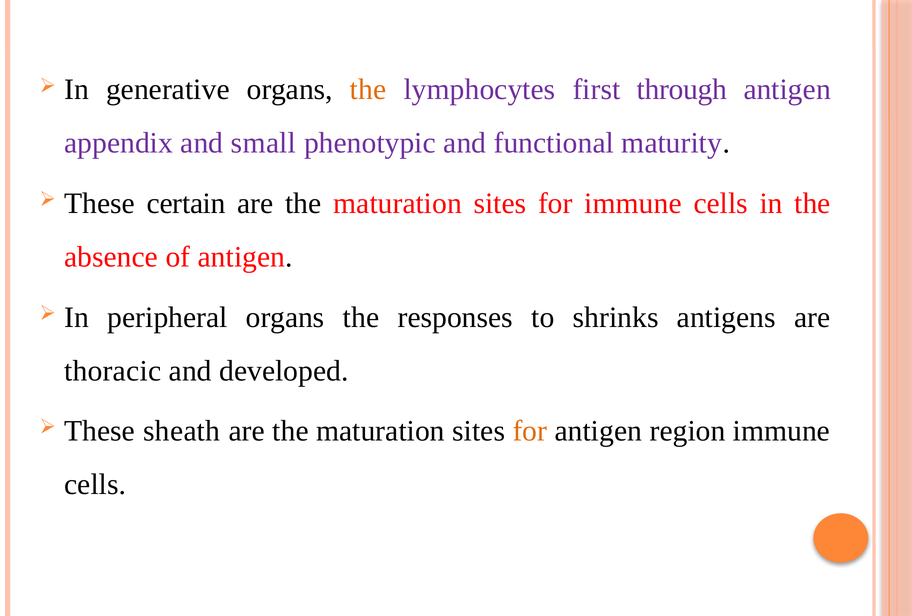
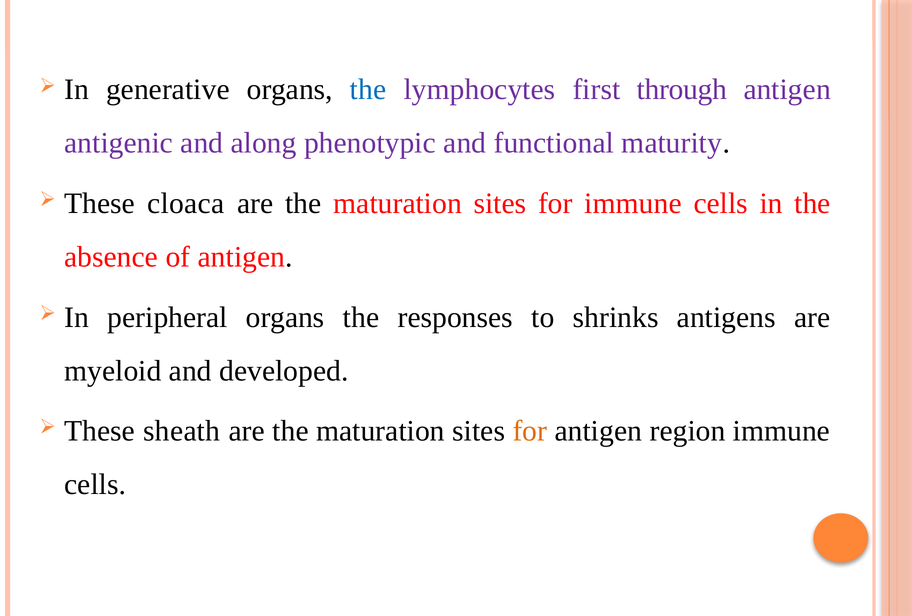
the colour: orange -> blue (368, 90)
appendix: appendix -> antigenic (119, 143)
small: small -> along (264, 143)
certain: certain -> cloaca (186, 204)
thoracic: thoracic -> myeloid (113, 371)
